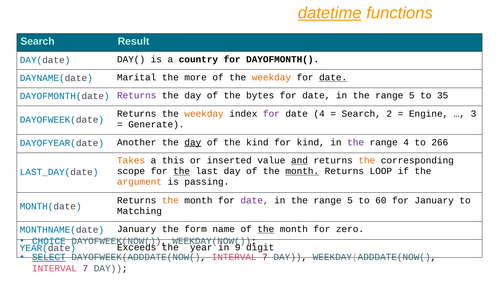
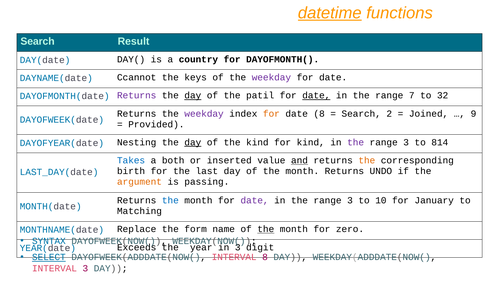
Marital: Marital -> Ccannot (137, 77)
more: more -> keys (196, 77)
weekday colour: orange -> purple (271, 77)
date underline: present -> none (333, 77)
day underline: none -> present (193, 95)
bytes: bytes -> patil (260, 95)
date underline: none -> present (316, 95)
5: 5 -> 7 (412, 95)
35: 35 -> 32 (443, 95)
weekday colour: orange -> purple (204, 114)
for colour: purple -> orange (271, 114)
date 4: 4 -> 8 (319, 114)
Engine: Engine -> Joined (429, 114)
3: 3 -> 9 (474, 114)
Generate: Generate -> Provided (156, 124)
Another: Another -> Nesting (137, 142)
4: 4 -> 3 (406, 142)
266: 266 -> 814 (440, 142)
Takes colour: orange -> blue (131, 160)
this: this -> both (173, 160)
scope: scope -> birth (131, 171)
the underline: present -> none (182, 171)
month underline: present -> none (302, 171)
LOOP: LOOP -> UNDO (381, 171)
the colour: orange -> blue (170, 200)
5: 5 -> 3 (350, 200)
60: 60 -> 10 (381, 200)
MONTHNAME(date January: January -> Replace (137, 229)
CHOICE: CHOICE -> SYNTAX (49, 241)
in 9: 9 -> 3 (238, 247)
DAYOFWEEK(ADDDATE(NOW( INTERVAL 7: 7 -> 8 (265, 257)
7: 7 -> 3 (85, 268)
